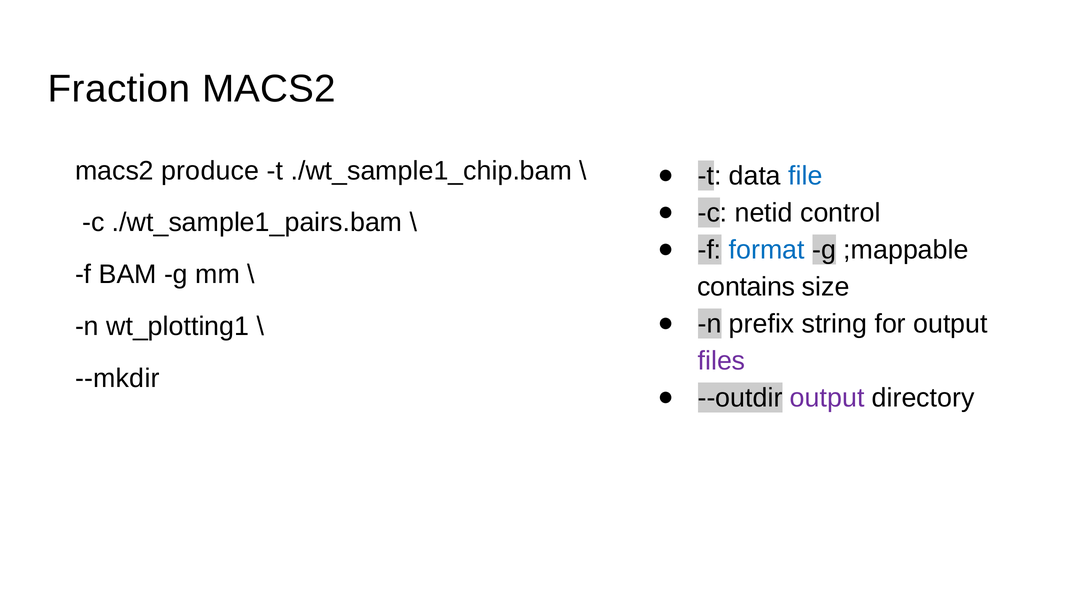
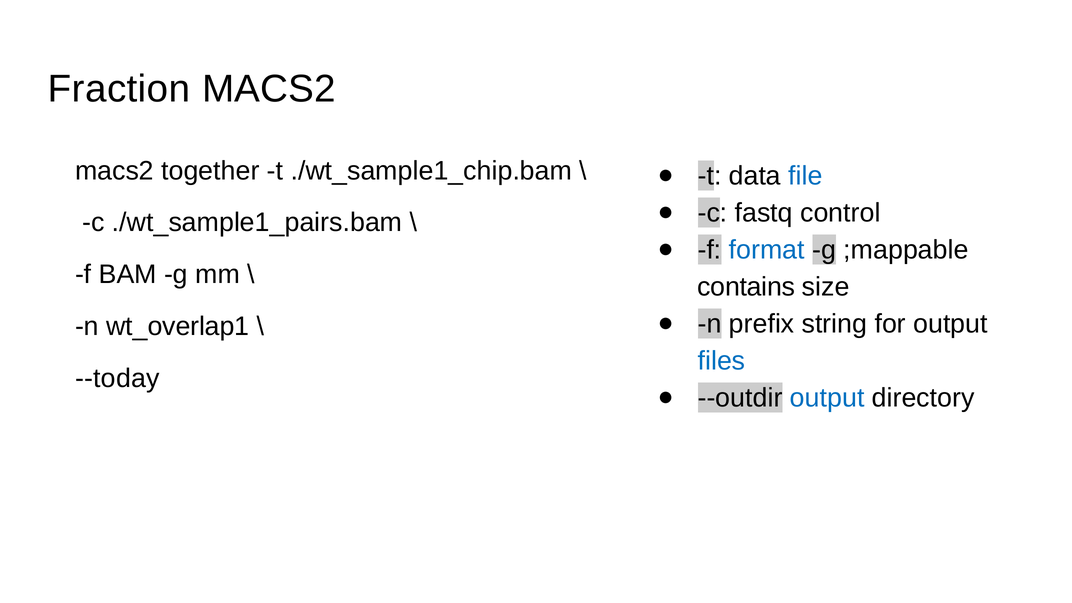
produce: produce -> together (210, 171)
netid: netid -> fastq (764, 213)
wt_plotting1: wt_plotting1 -> wt_overlap1 (178, 326)
files colour: purple -> blue (722, 361)
--mkdir: --mkdir -> --today (117, 378)
output colour: purple -> blue (827, 398)
